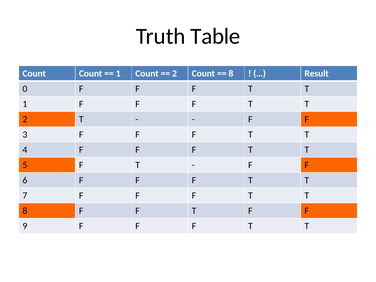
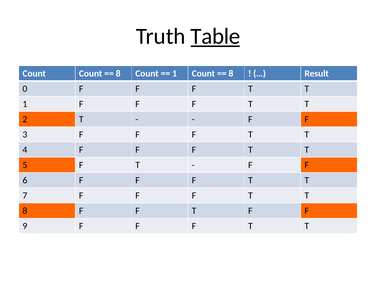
Table underline: none -> present (215, 36)
1: 1 -> 8 (118, 74)
2: 2 -> 1 (175, 74)
